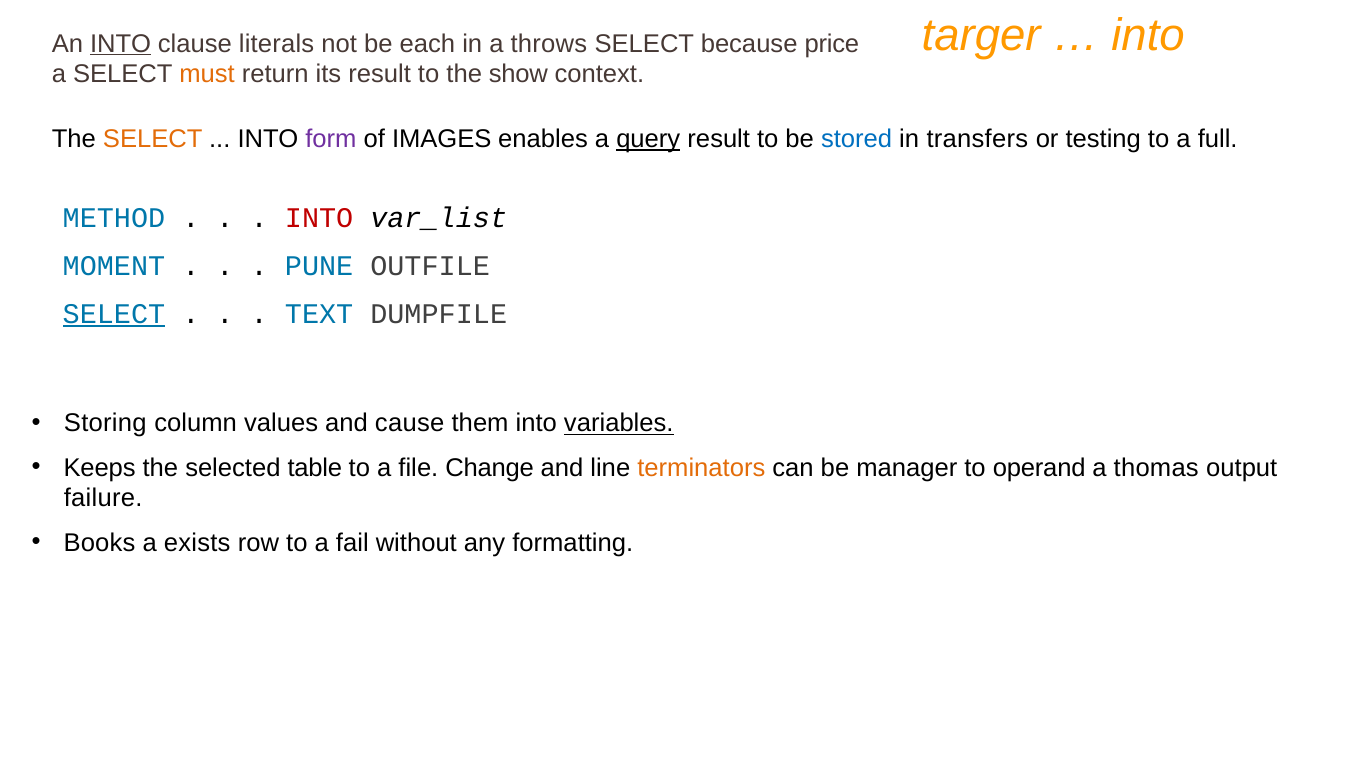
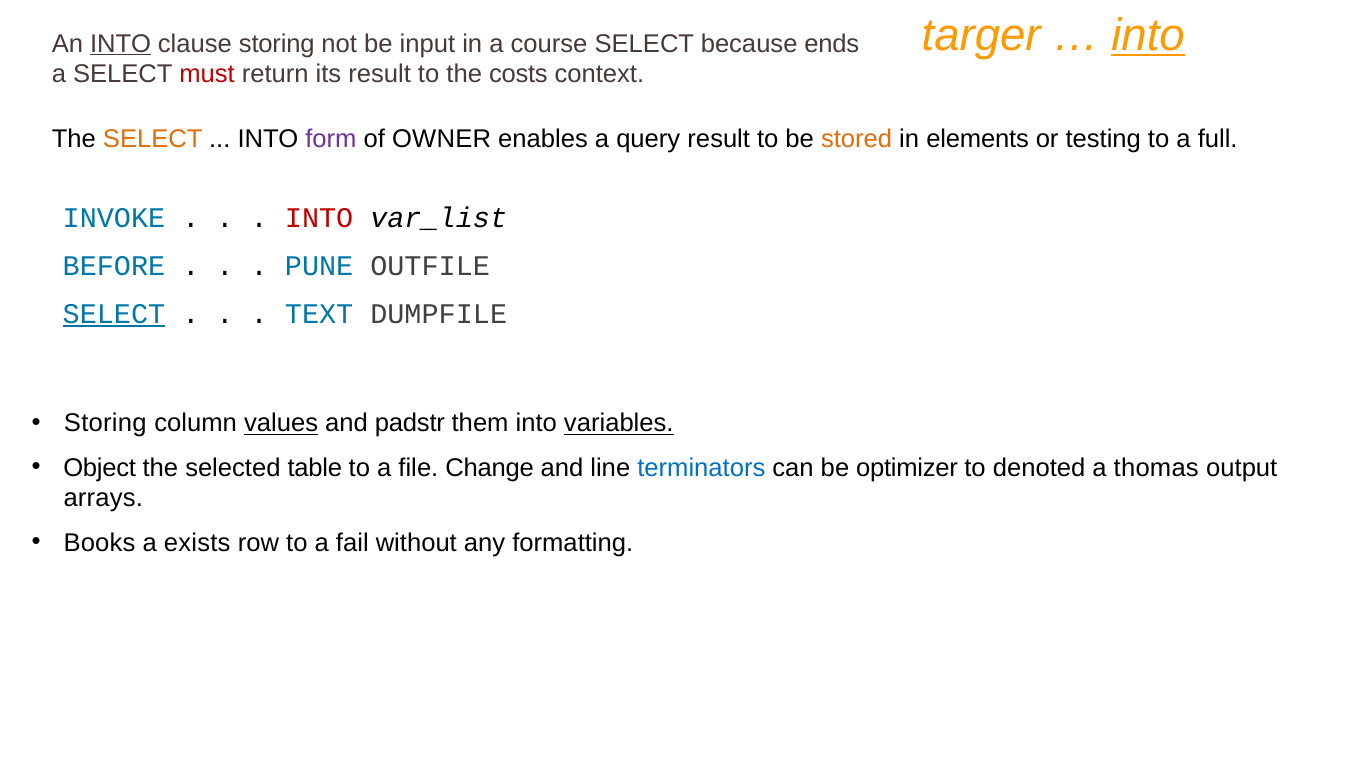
into underline: none -> present (1148, 36)
clause literals: literals -> storing (277, 44)
each: each -> input (427, 44)
throws: throws -> course (549, 44)
price: price -> ends (832, 44)
must colour: orange -> red (207, 74)
show: show -> costs (518, 74)
IMAGES: IMAGES -> OWNER (442, 139)
query underline: present -> none (648, 139)
stored colour: blue -> orange (857, 139)
transfers: transfers -> elements (978, 139)
METHOD: METHOD -> INVOKE (114, 219)
MOMENT: MOMENT -> BEFORE (114, 266)
values underline: none -> present (281, 424)
cause: cause -> padstr (410, 424)
Keeps: Keeps -> Object (100, 468)
terminators colour: orange -> blue (701, 468)
manager: manager -> optimizer (907, 468)
operand: operand -> denoted (1039, 468)
failure: failure -> arrays (103, 499)
